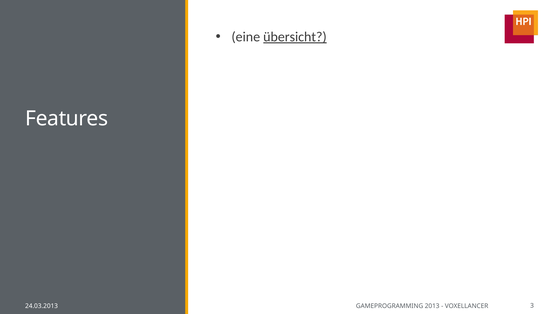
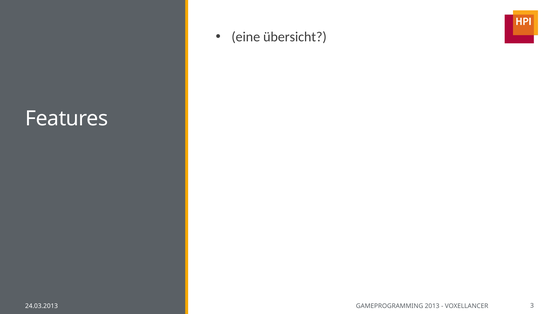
übersicht underline: present -> none (295, 37)
